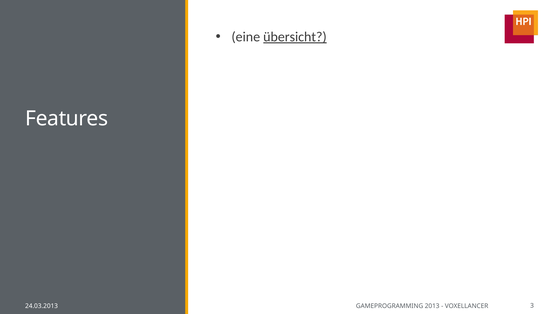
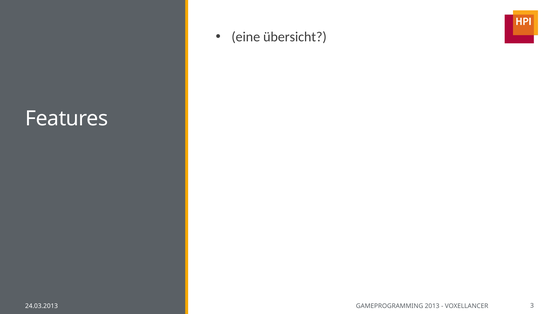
übersicht underline: present -> none (295, 37)
